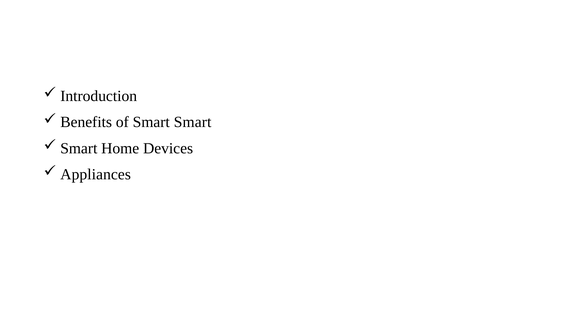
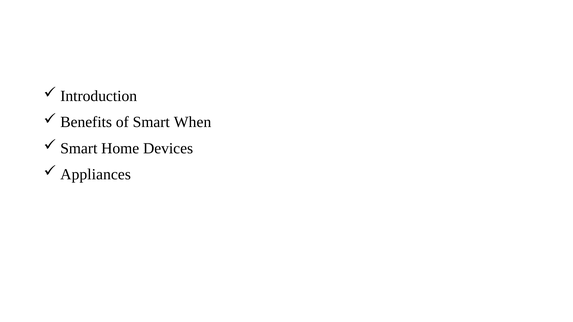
Smart Smart: Smart -> When (193, 122)
